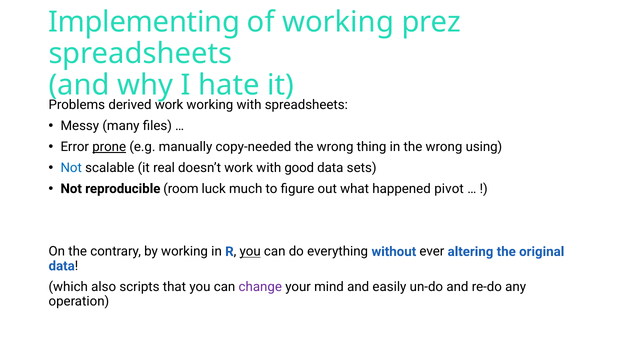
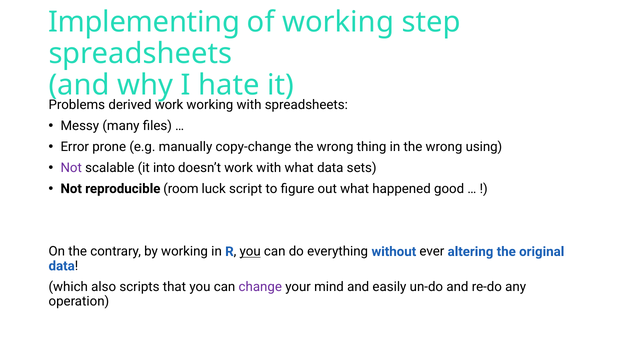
prez: prez -> step (431, 22)
prone underline: present -> none (109, 147)
copy-needed: copy-needed -> copy-change (253, 147)
Not colour: blue -> purple (71, 168)
real: real -> into (164, 168)
with good: good -> what (299, 168)
much: much -> script (246, 189)
pivot: pivot -> good (449, 189)
